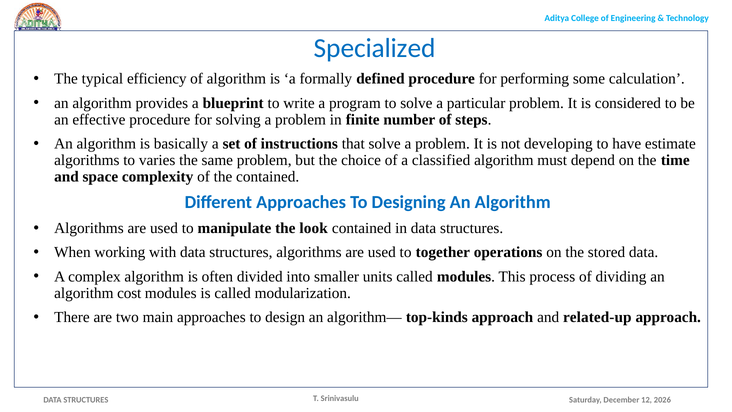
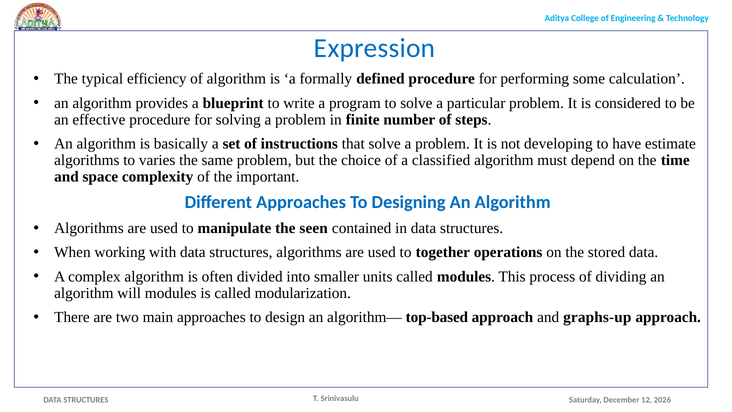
Specialized: Specialized -> Expression (375, 48)
the contained: contained -> important (268, 177)
look: look -> seen (314, 228)
cost: cost -> will (129, 293)
top-kinds: top-kinds -> top-based (437, 317)
related-up: related-up -> graphs-up (597, 317)
